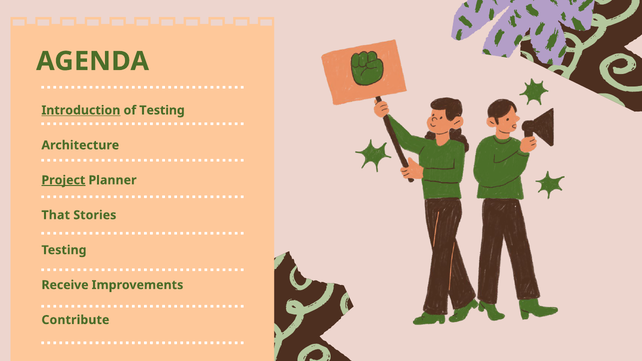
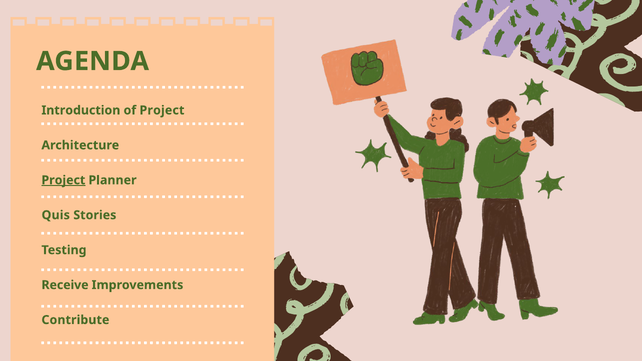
Introduction underline: present -> none (81, 110)
of Testing: Testing -> Project (162, 110)
That: That -> Quis (56, 215)
